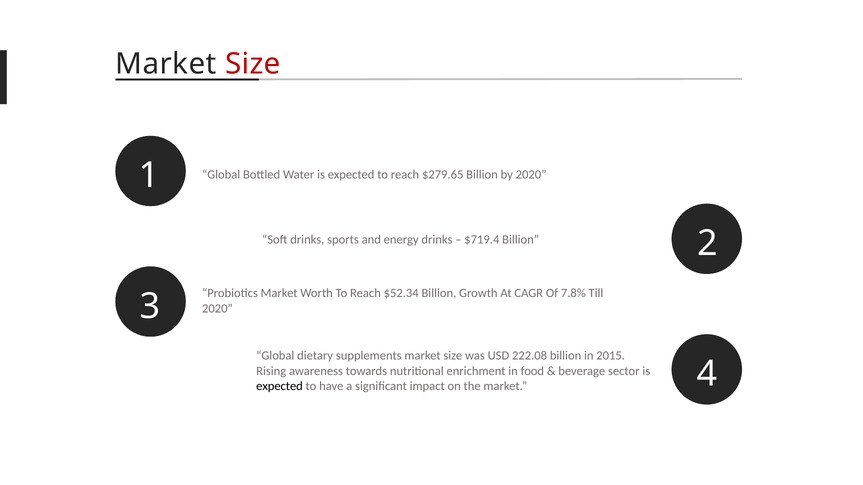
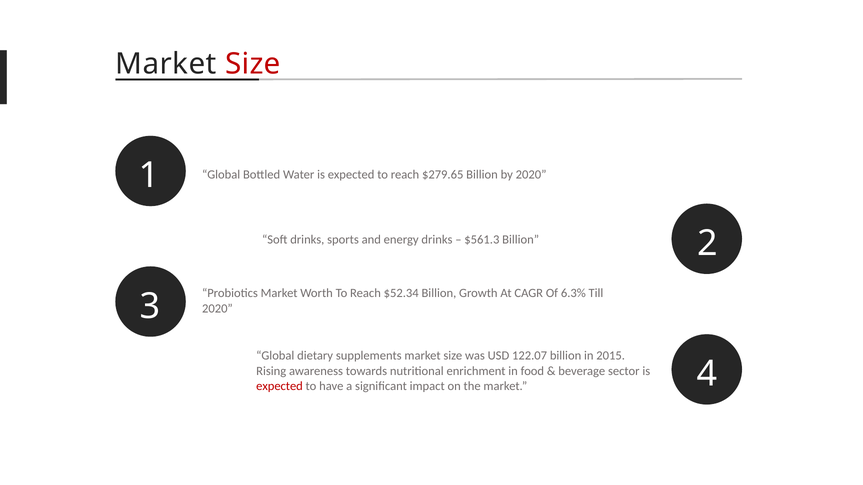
$719.4: $719.4 -> $561.3 (482, 240)
7.8%: 7.8% -> 6.3% (573, 294)
222.08: 222.08 -> 122.07 (530, 356)
expected colour: black -> red (280, 386)
